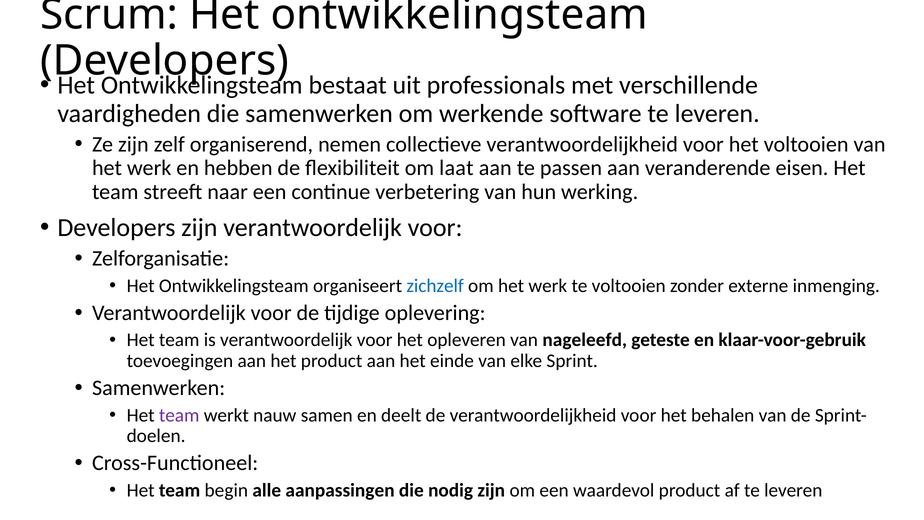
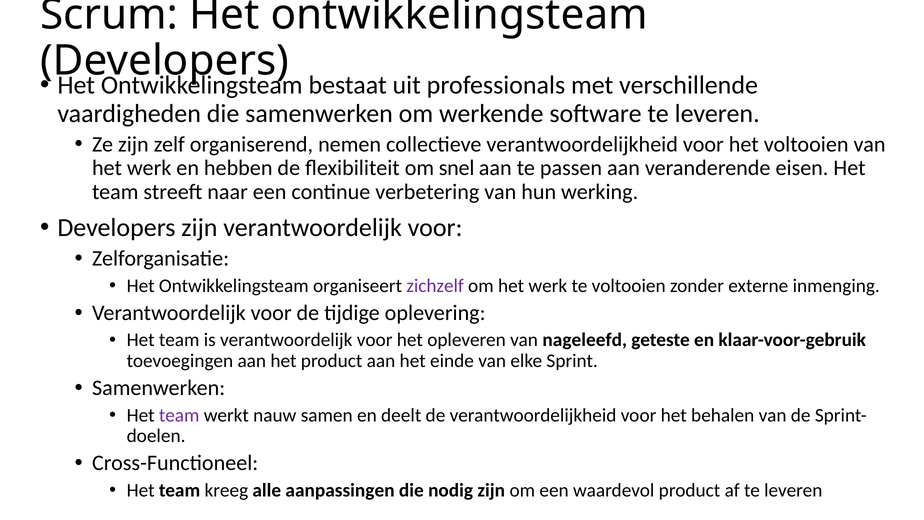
laat: laat -> snel (457, 168)
zichzelf colour: blue -> purple (435, 286)
begin: begin -> kreeg (226, 490)
